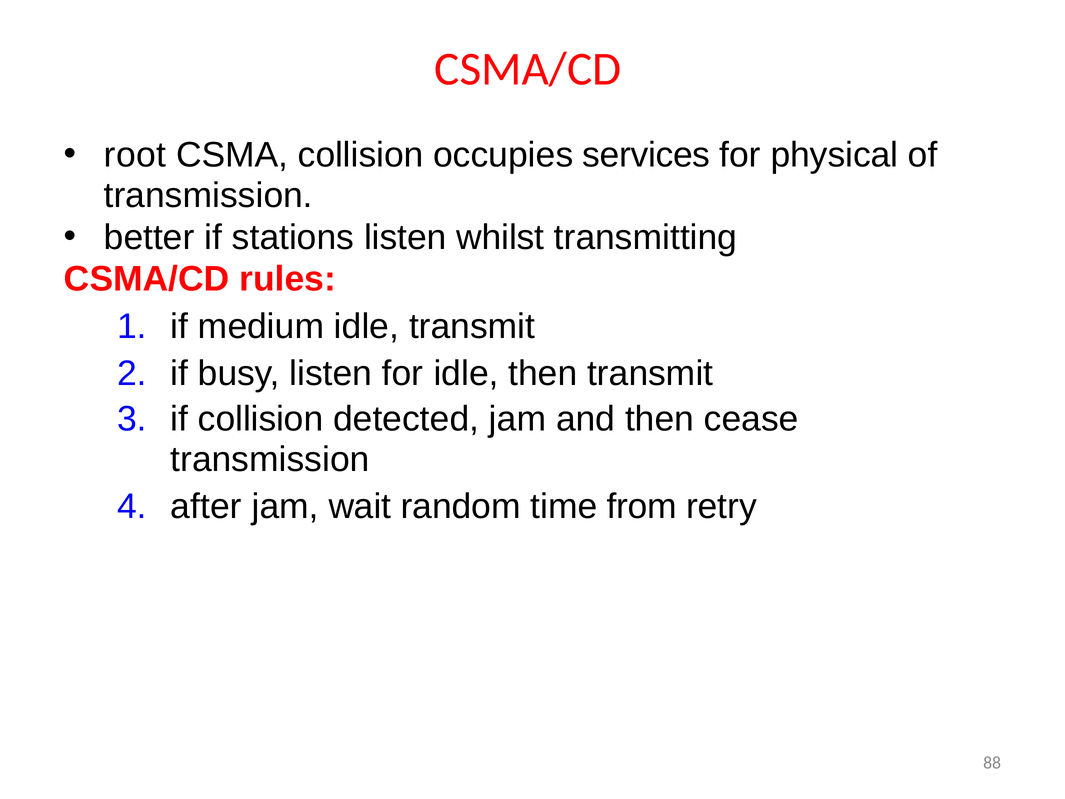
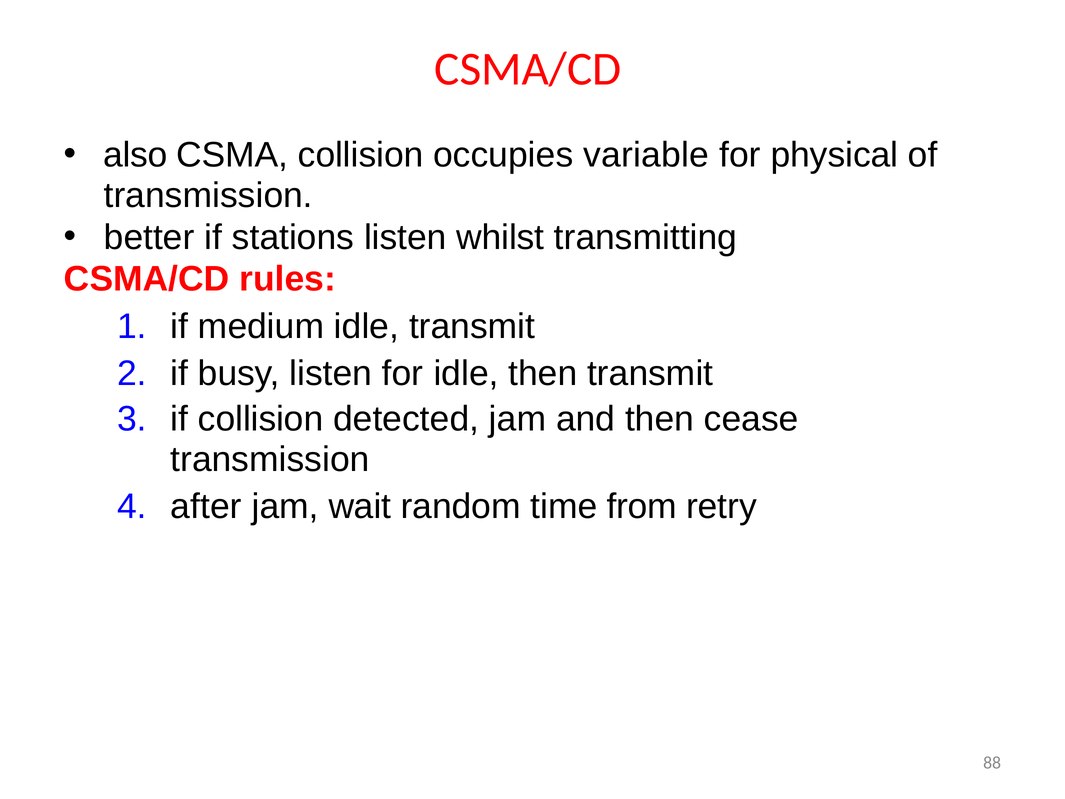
root: root -> also (135, 155)
services: services -> variable (646, 155)
